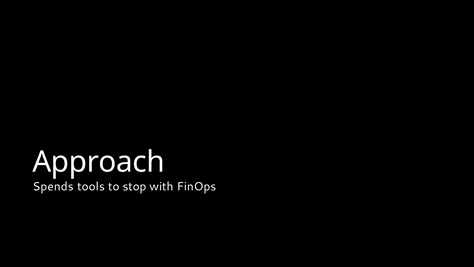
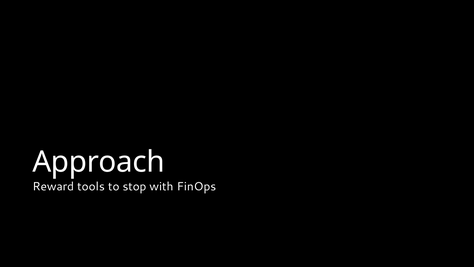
Spends: Spends -> Reward (53, 186)
